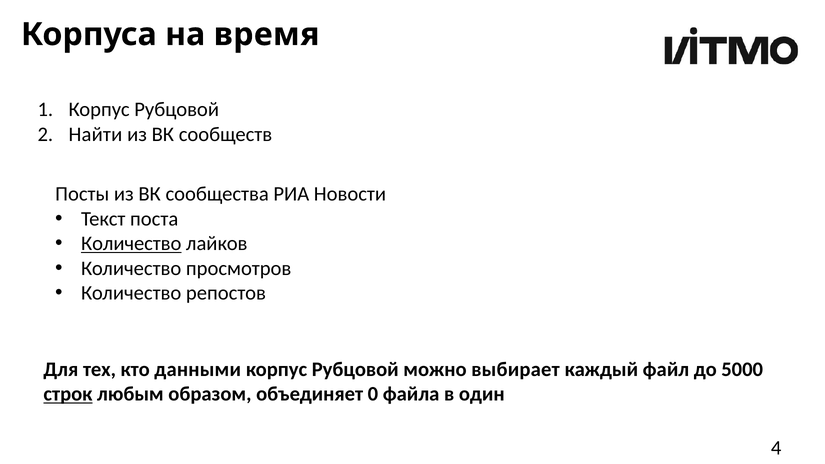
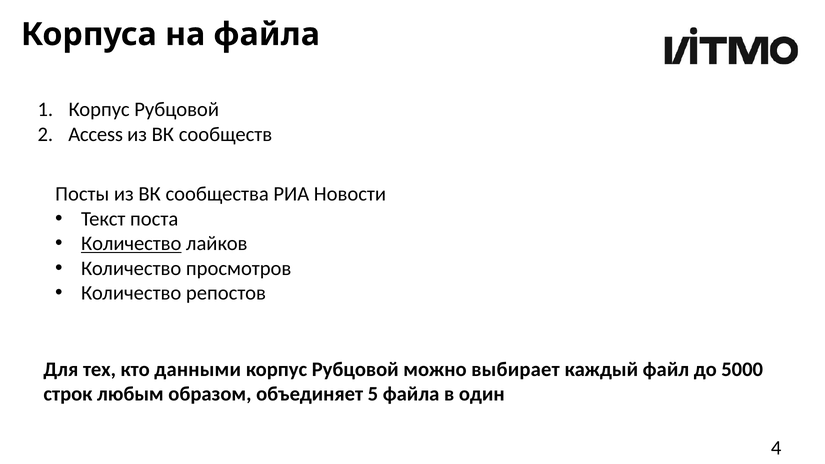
на время: время -> файла (267, 34)
Найти: Найти -> Access (96, 134)
строк underline: present -> none (68, 394)
0: 0 -> 5 (373, 394)
